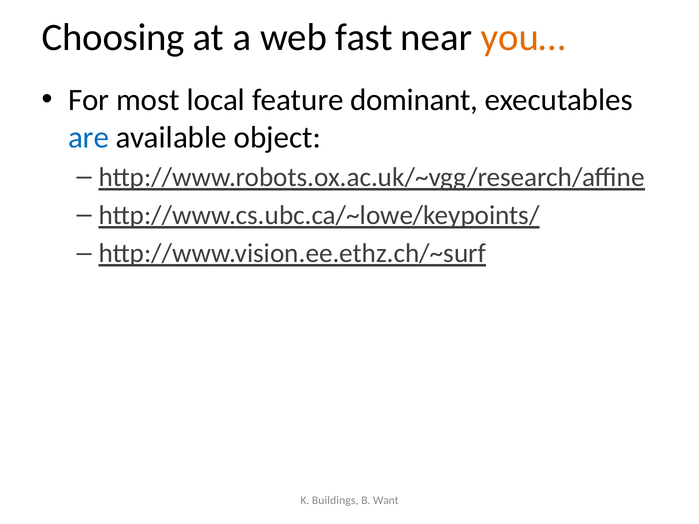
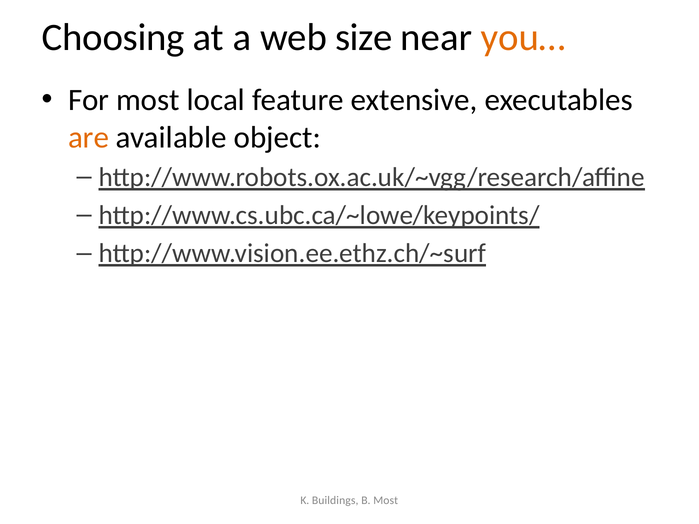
fast: fast -> size (364, 38)
dominant: dominant -> extensive (414, 100)
are colour: blue -> orange (89, 137)
B Want: Want -> Most (386, 501)
